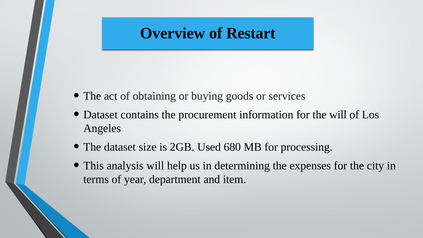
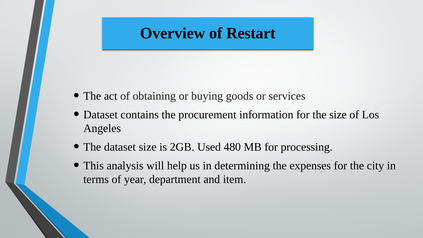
the will: will -> size (338, 115)
680: 680 -> 480 (232, 147)
